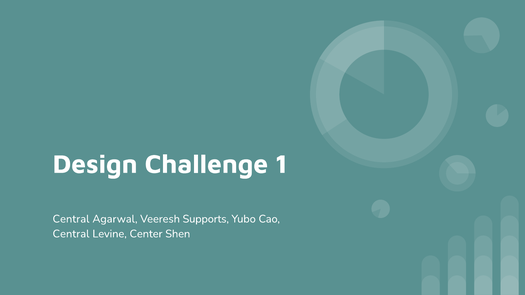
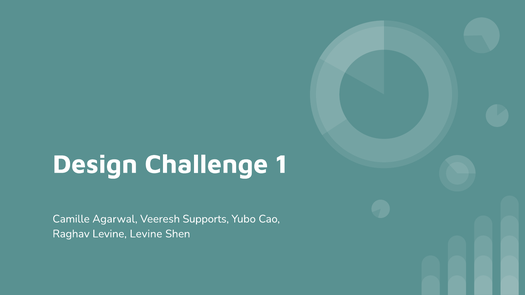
Central: Central -> Camille (71, 219)
Central: Central -> Raghav (71, 234)
Levine Center: Center -> Levine (146, 234)
